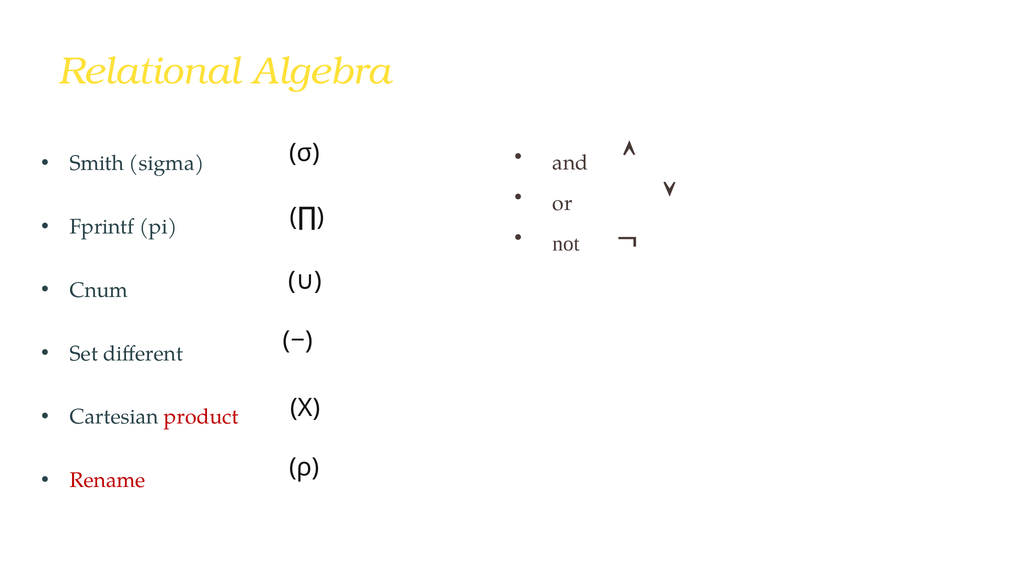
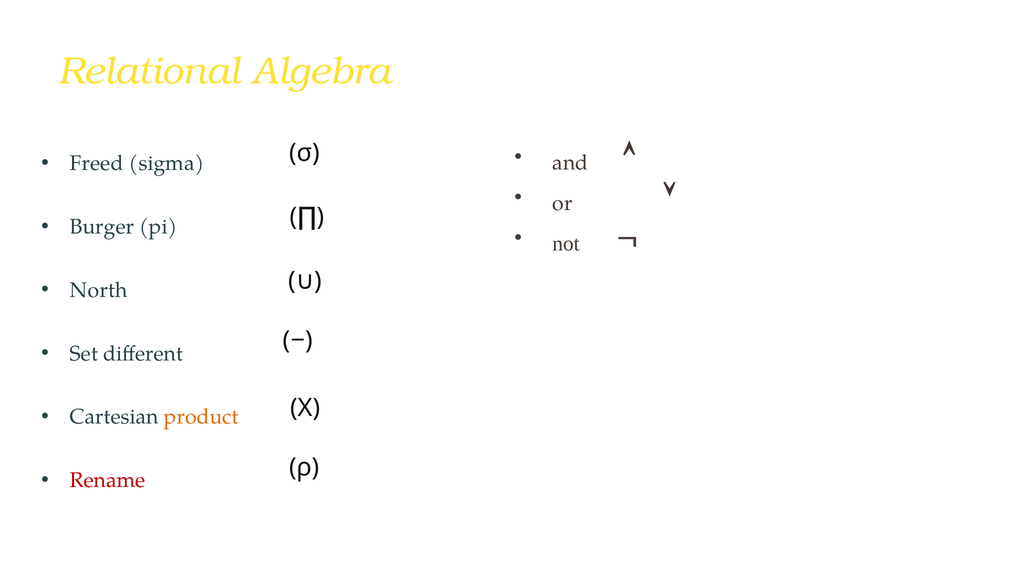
Smith: Smith -> Freed (97, 164)
Fprintf: Fprintf -> Burger (102, 227)
Cnum: Cnum -> North (99, 290)
product colour: red -> orange (201, 417)
